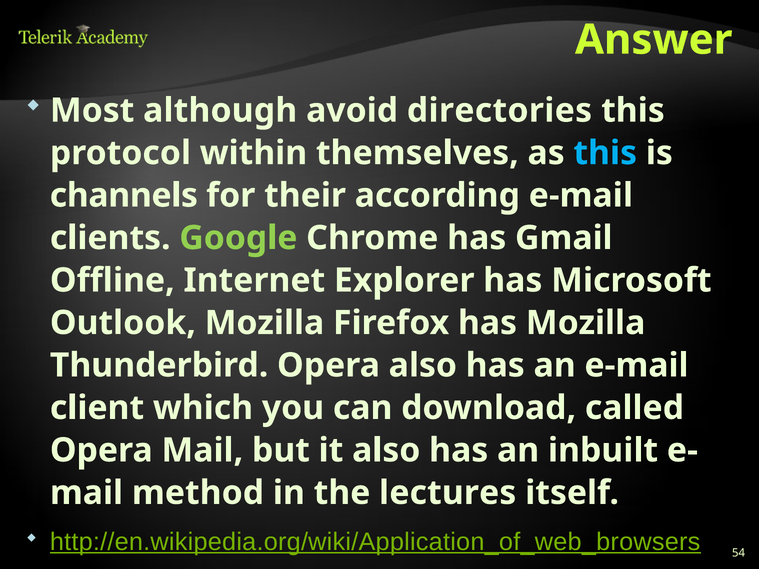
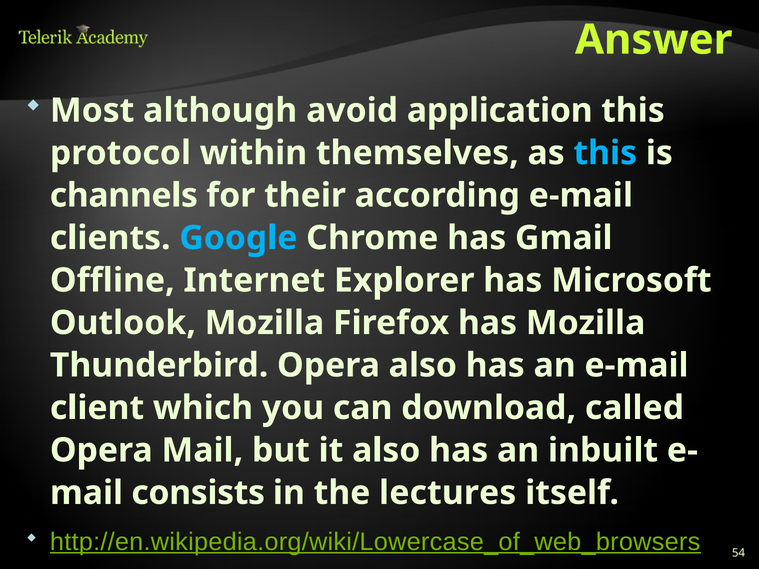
directories: directories -> application (500, 111)
Google colour: light green -> light blue (238, 238)
method: method -> consists (198, 493)
http://en.wikipedia.org/wiki/Application_of_web_browsers: http://en.wikipedia.org/wiki/Application_of_web_browsers -> http://en.wikipedia.org/wiki/Lowercase_of_web_browsers (375, 542)
